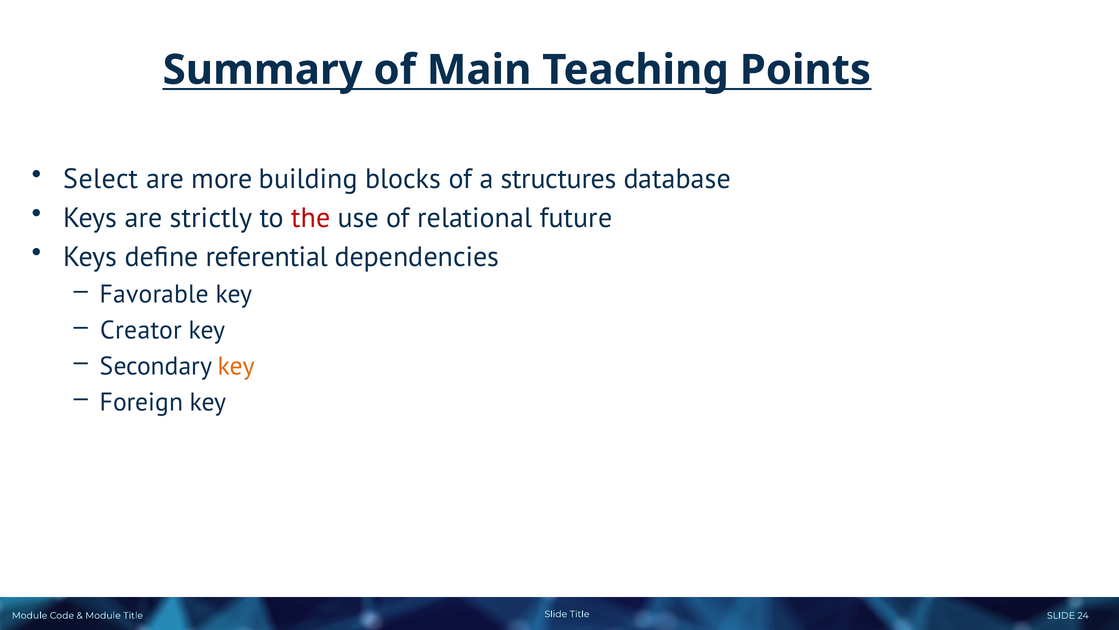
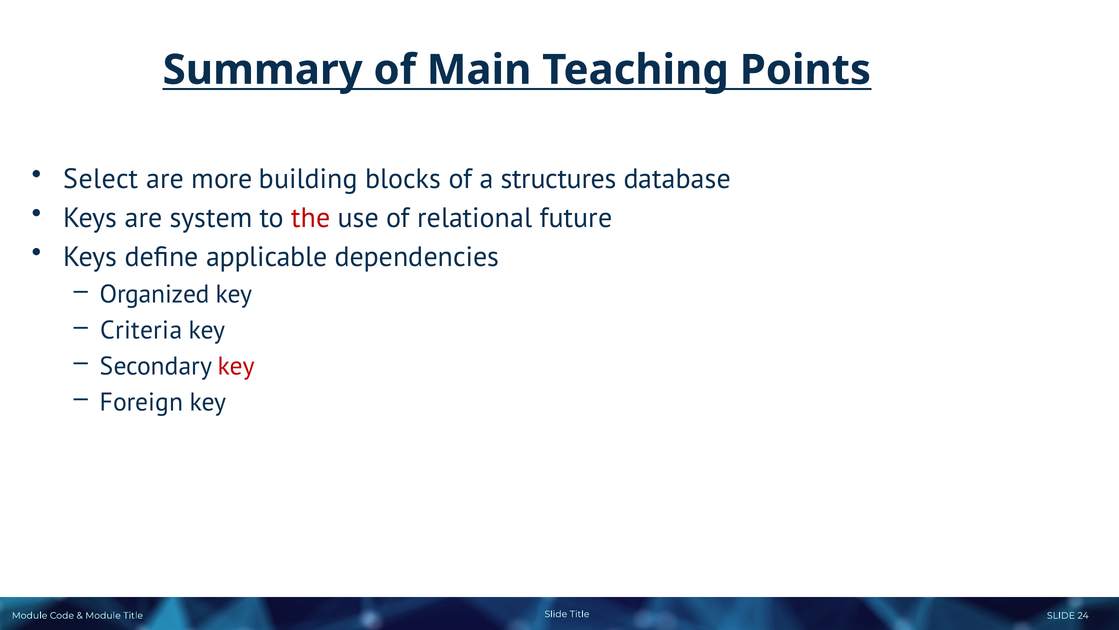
strictly: strictly -> system (211, 218)
referential: referential -> applicable (267, 257)
Favorable: Favorable -> Organized (155, 294)
Creator: Creator -> Criteria (141, 330)
key colour: orange -> red (236, 366)
